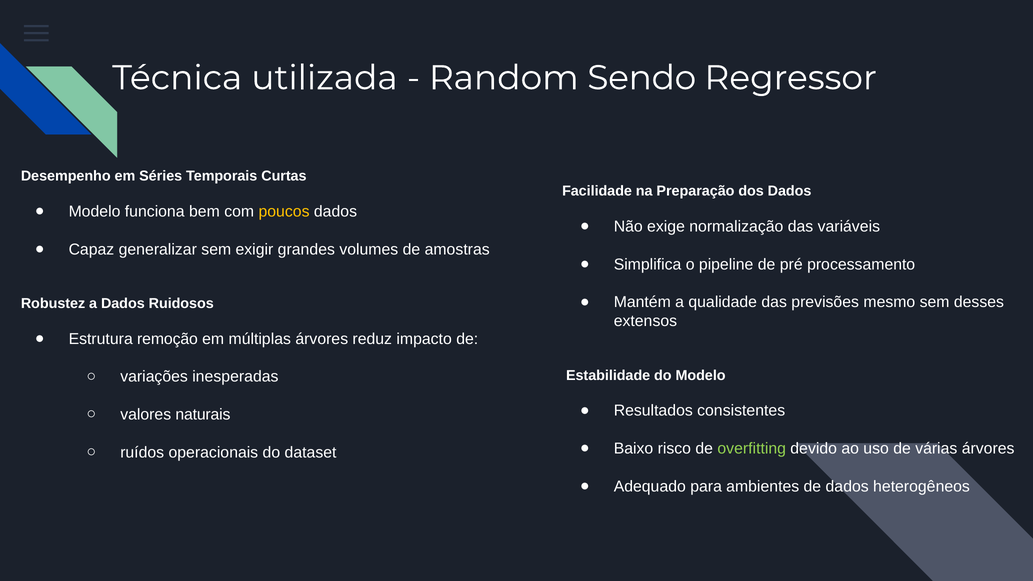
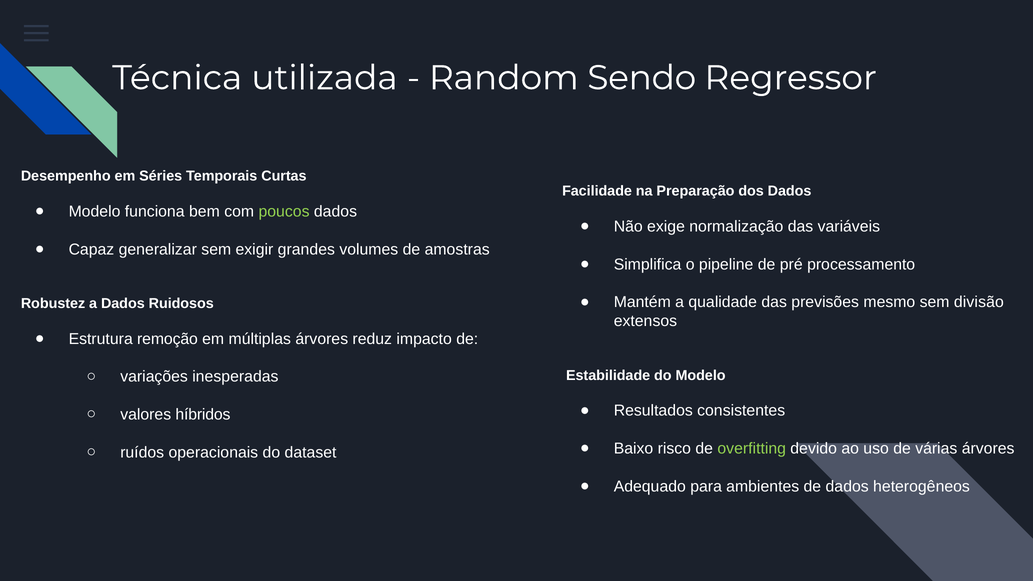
poucos colour: yellow -> light green (284, 211)
desses: desses -> divisão (979, 302)
naturais: naturais -> híbridos (203, 415)
